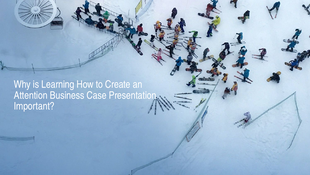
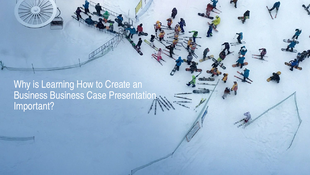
Attention: Attention -> Business (31, 95)
